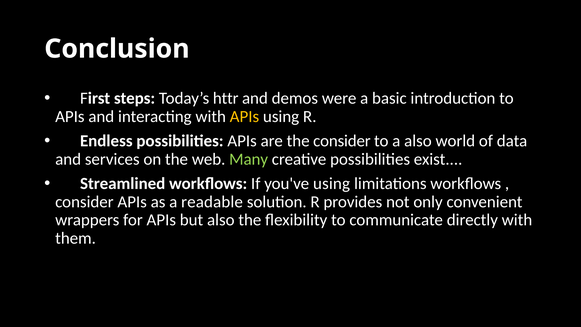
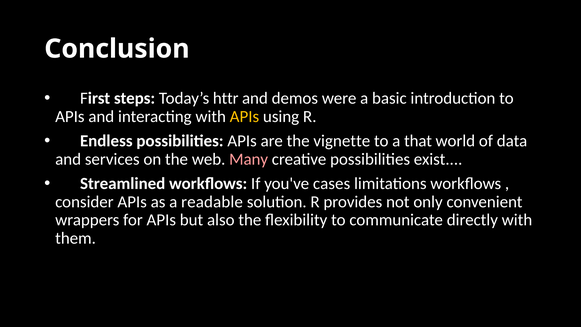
the consider: consider -> vignette (342, 141)
a also: also -> that (418, 141)
Many colour: light green -> pink (249, 159)
you've using: using -> cases (332, 183)
